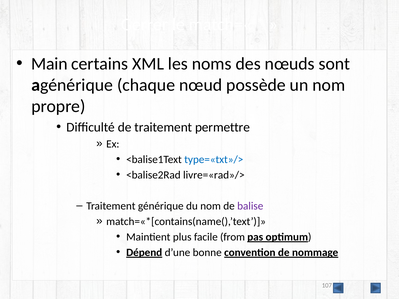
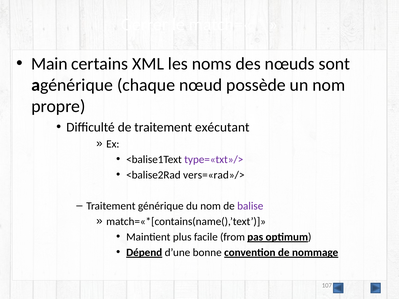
permettre: permettre -> exécutant (222, 127)
type=«txt»/> colour: blue -> purple (214, 160)
livre=«rad»/>: livre=«rad»/> -> vers=«rad»/> (214, 175)
